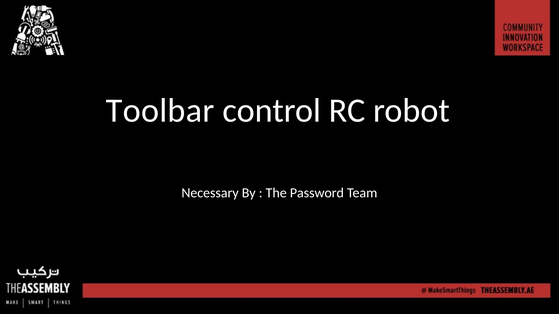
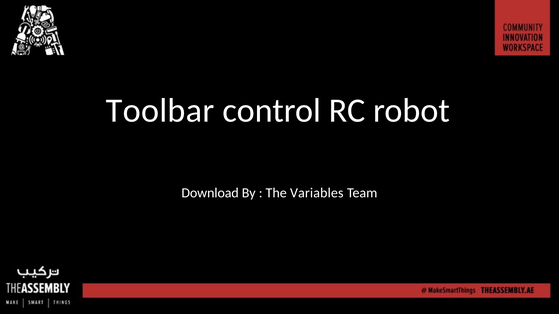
Necessary: Necessary -> Download (210, 193)
Password: Password -> Variables (317, 193)
